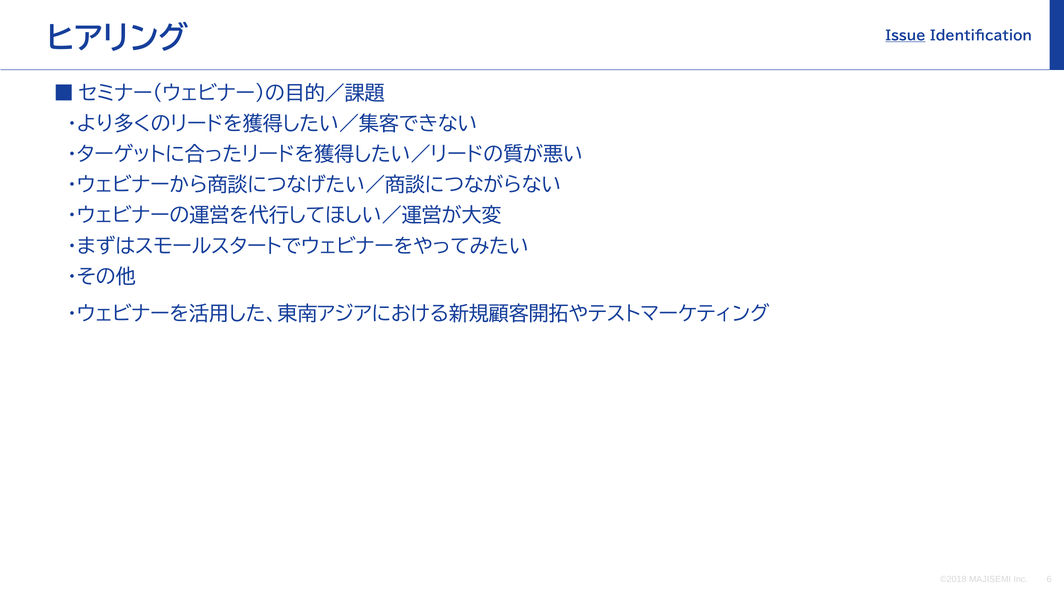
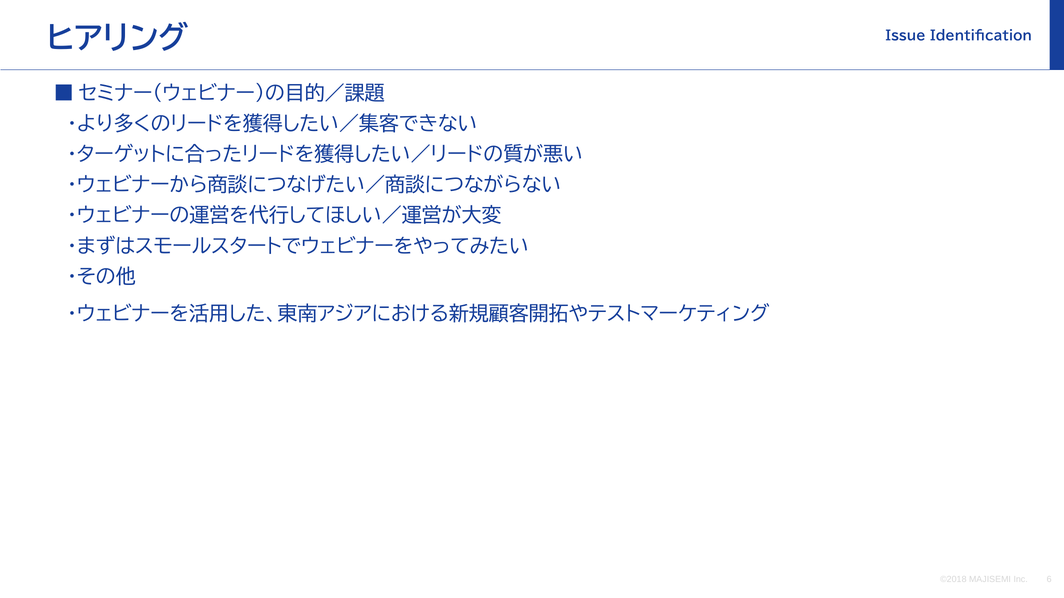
Issue underline: present -> none (905, 36)
